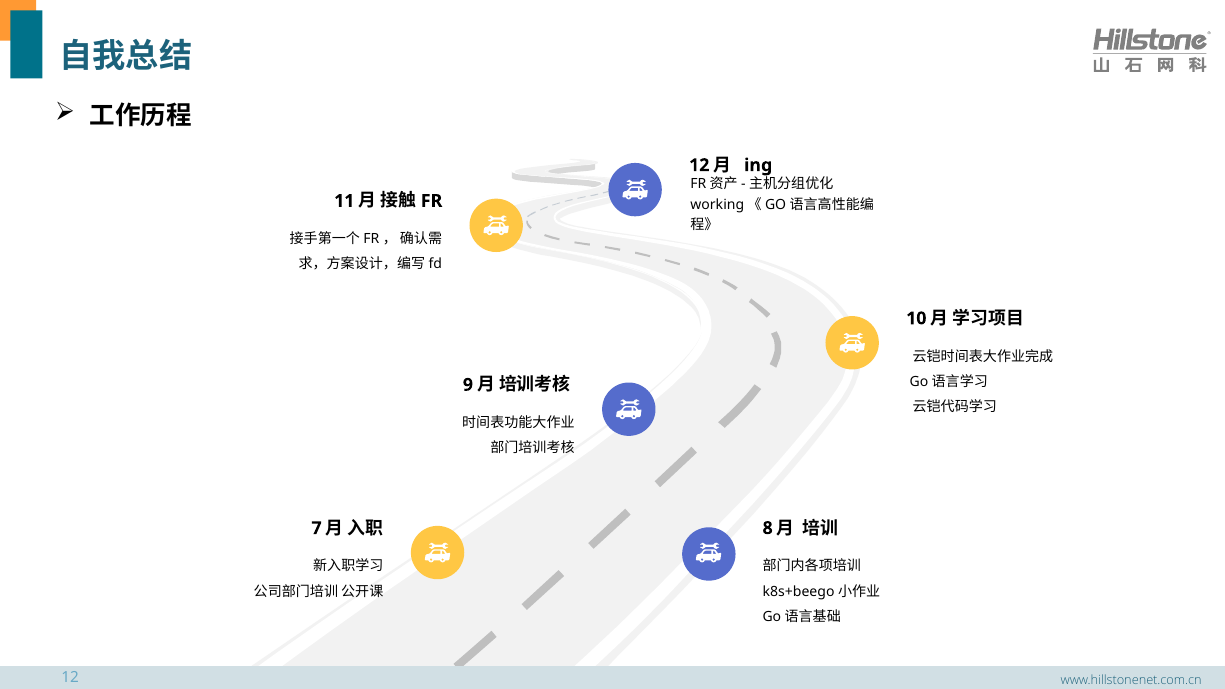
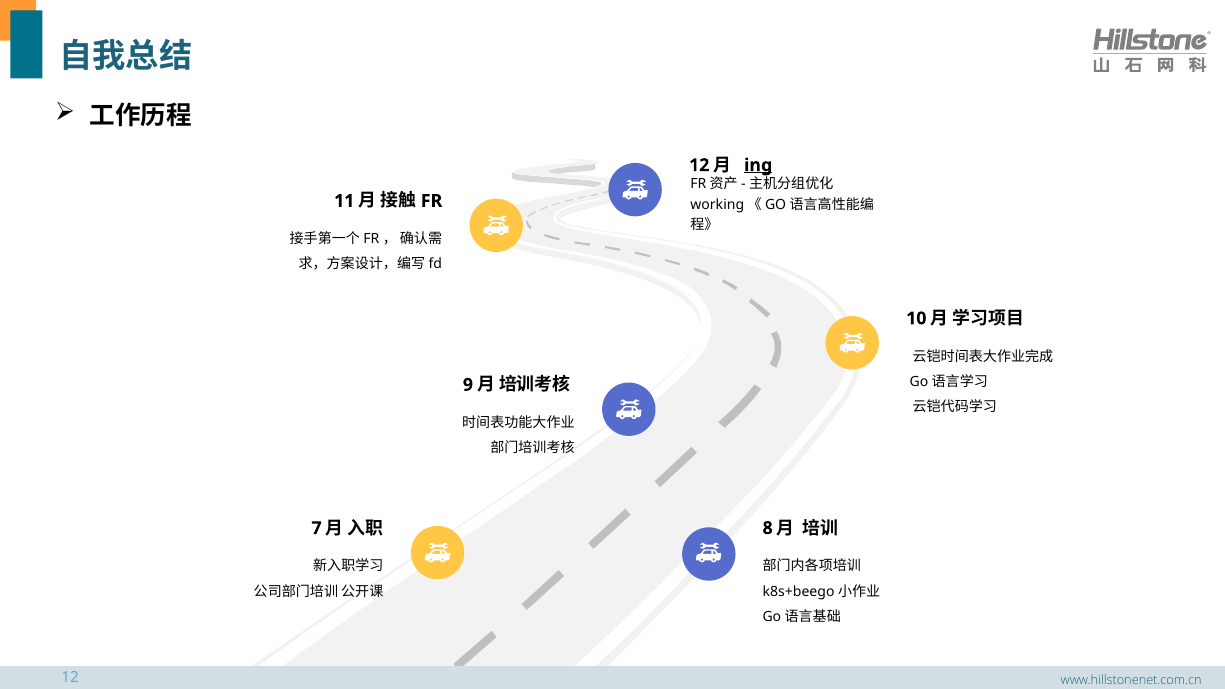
ing underline: none -> present (758, 165)
